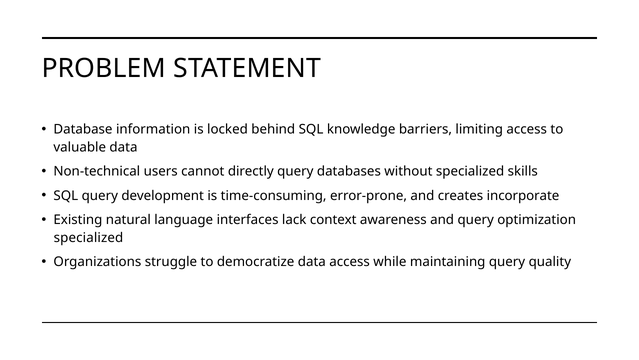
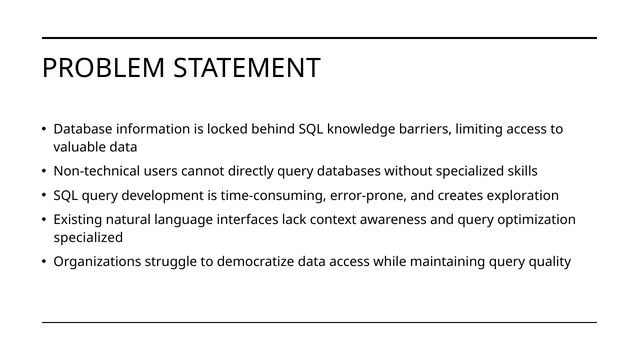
incorporate: incorporate -> exploration (523, 195)
